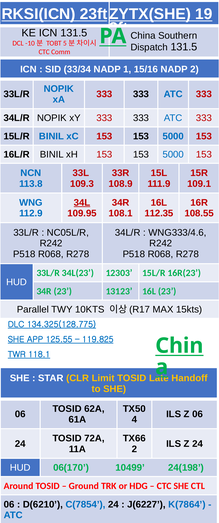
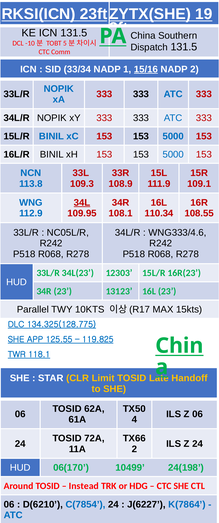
15/16 underline: none -> present (146, 69)
112.35: 112.35 -> 110.34 (159, 214)
Ground: Ground -> Instead (84, 487)
